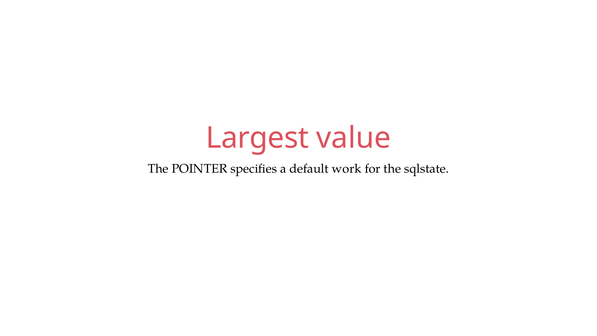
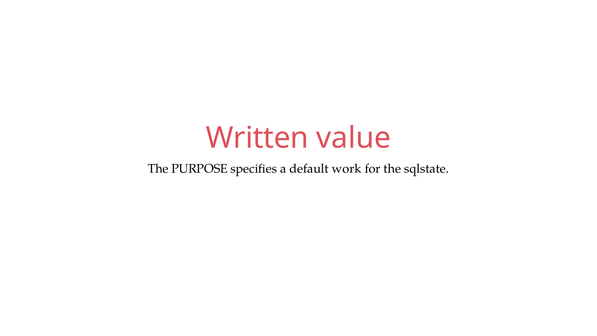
Largest: Largest -> Written (257, 138)
POINTER: POINTER -> PURPOSE (200, 169)
